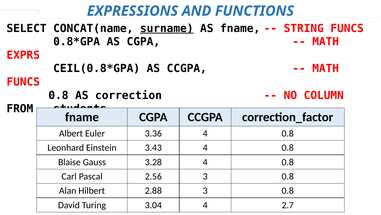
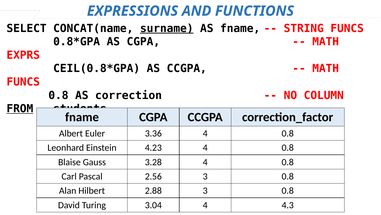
FROM underline: none -> present (20, 108)
3.43: 3.43 -> 4.23 (153, 147)
2.7: 2.7 -> 4.3 (288, 204)
